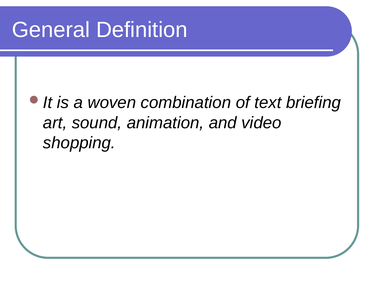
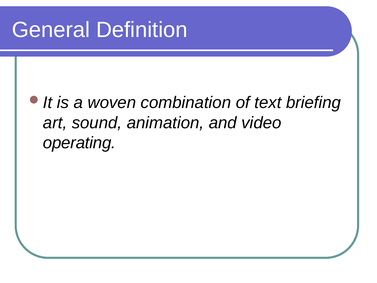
shopping: shopping -> operating (79, 143)
